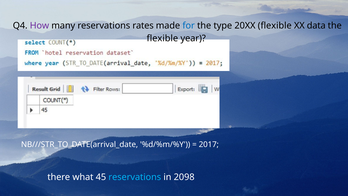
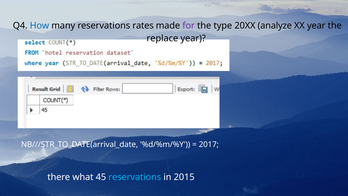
How colour: purple -> blue (39, 26)
for colour: blue -> purple (189, 26)
20XX flexible: flexible -> analyze (275, 26)
XX data: data -> year (316, 26)
flexible: flexible -> replace (162, 38)
2098: 2098 -> 2015 (184, 177)
